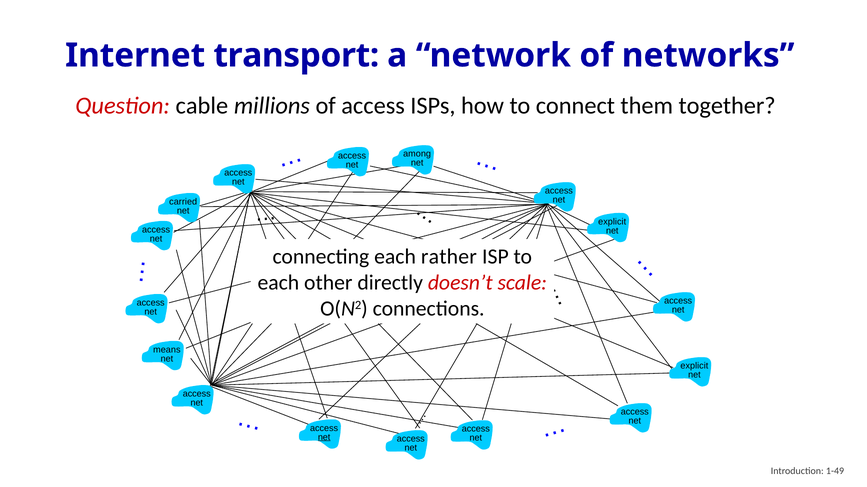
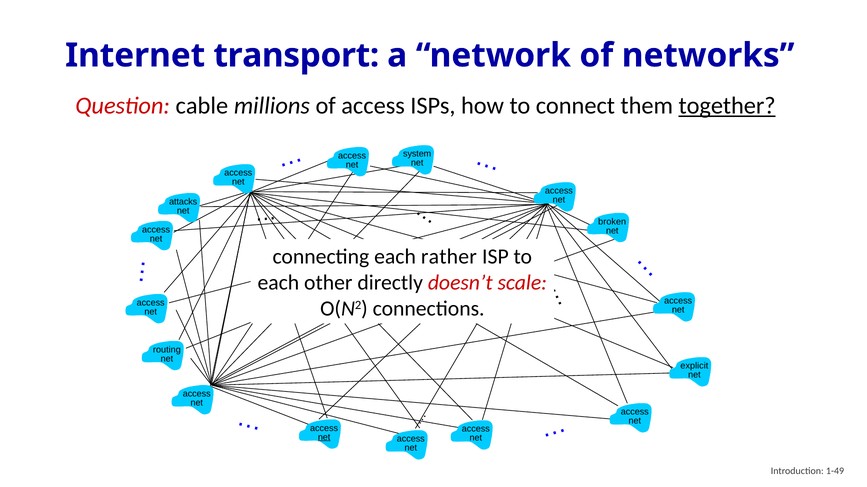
together underline: none -> present (727, 106)
among: among -> system (417, 154)
carried: carried -> attacks (183, 202)
explicit: explicit -> broken (612, 222)
means: means -> routing (167, 350)
